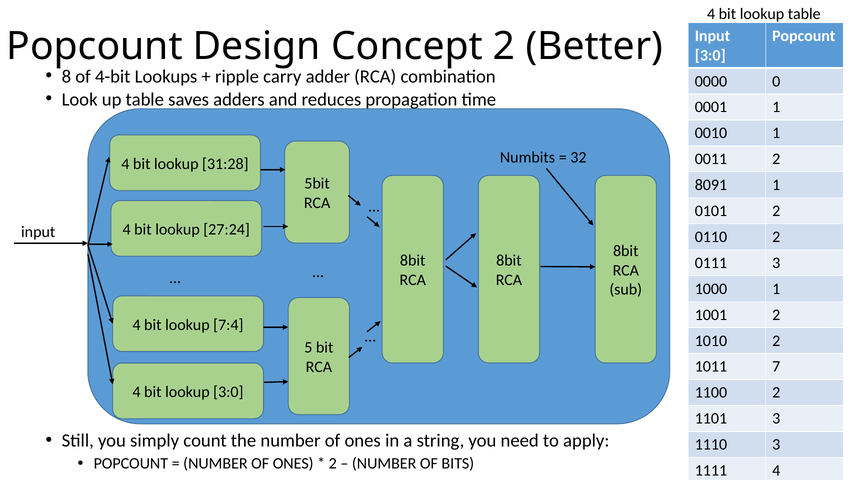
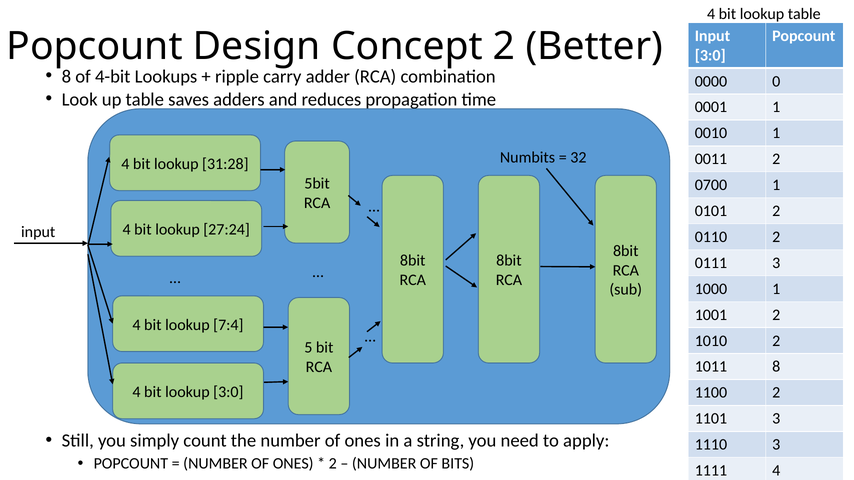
8091: 8091 -> 0700 (711, 185)
1011 7: 7 -> 8 (776, 367)
